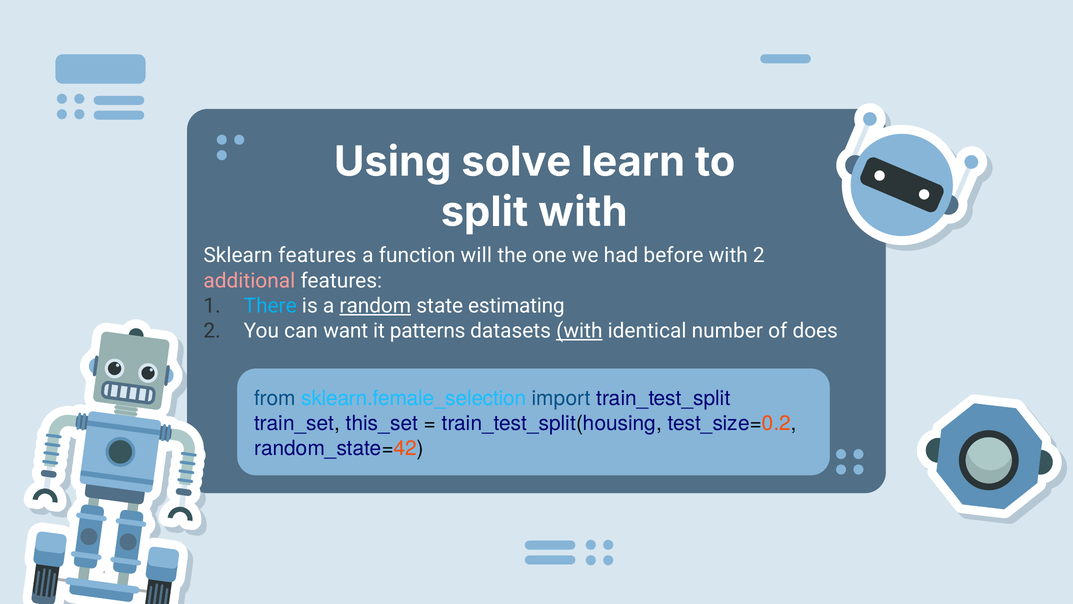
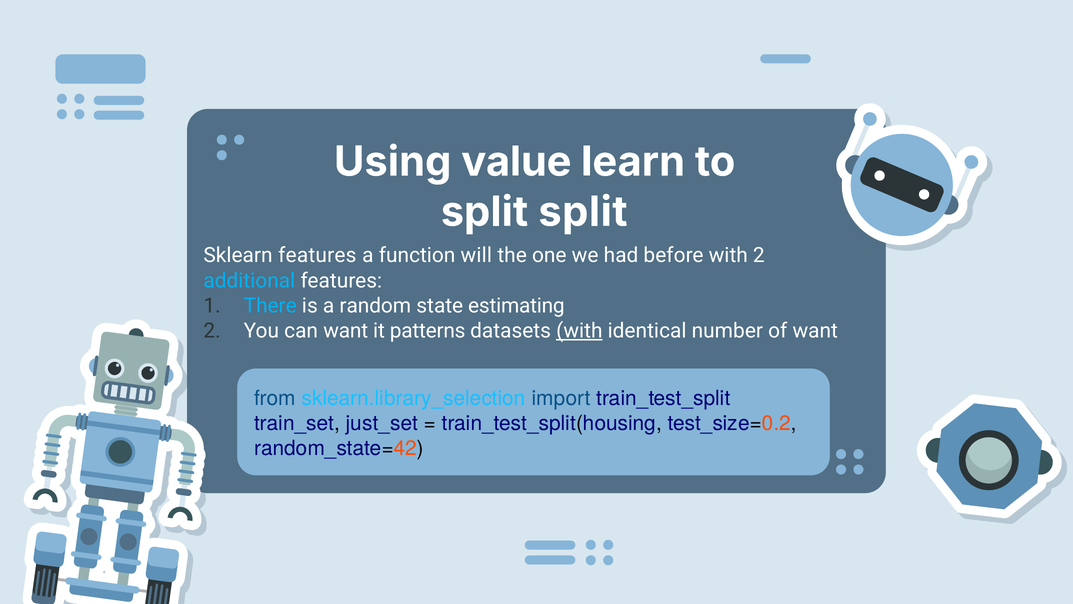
solve: solve -> value (516, 162)
split with: with -> split (583, 212)
additional colour: pink -> light blue (249, 280)
random underline: present -> none (375, 305)
of does: does -> want (815, 331)
sklearn.female_selection: sklearn.female_selection -> sklearn.library_selection (414, 398)
this_set: this_set -> just_set (382, 423)
